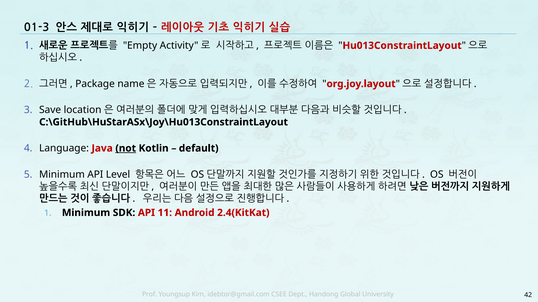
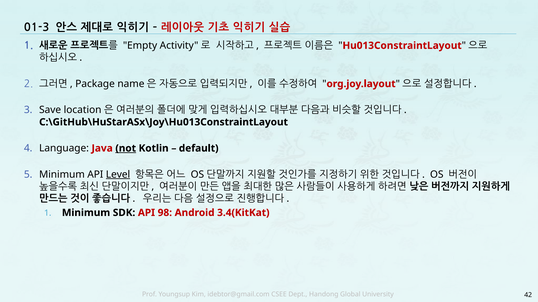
Level underline: none -> present (118, 175)
11: 11 -> 98 (165, 213)
2.4(KitKat: 2.4(KitKat -> 3.4(KitKat (243, 213)
